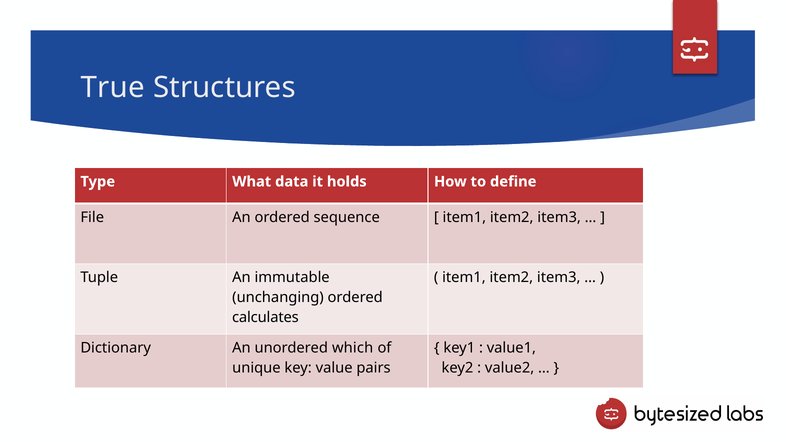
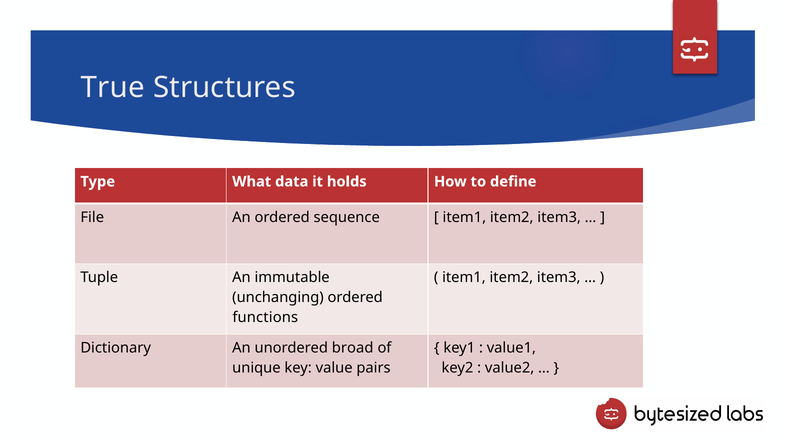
calculates: calculates -> functions (265, 318)
which: which -> broad (353, 348)
